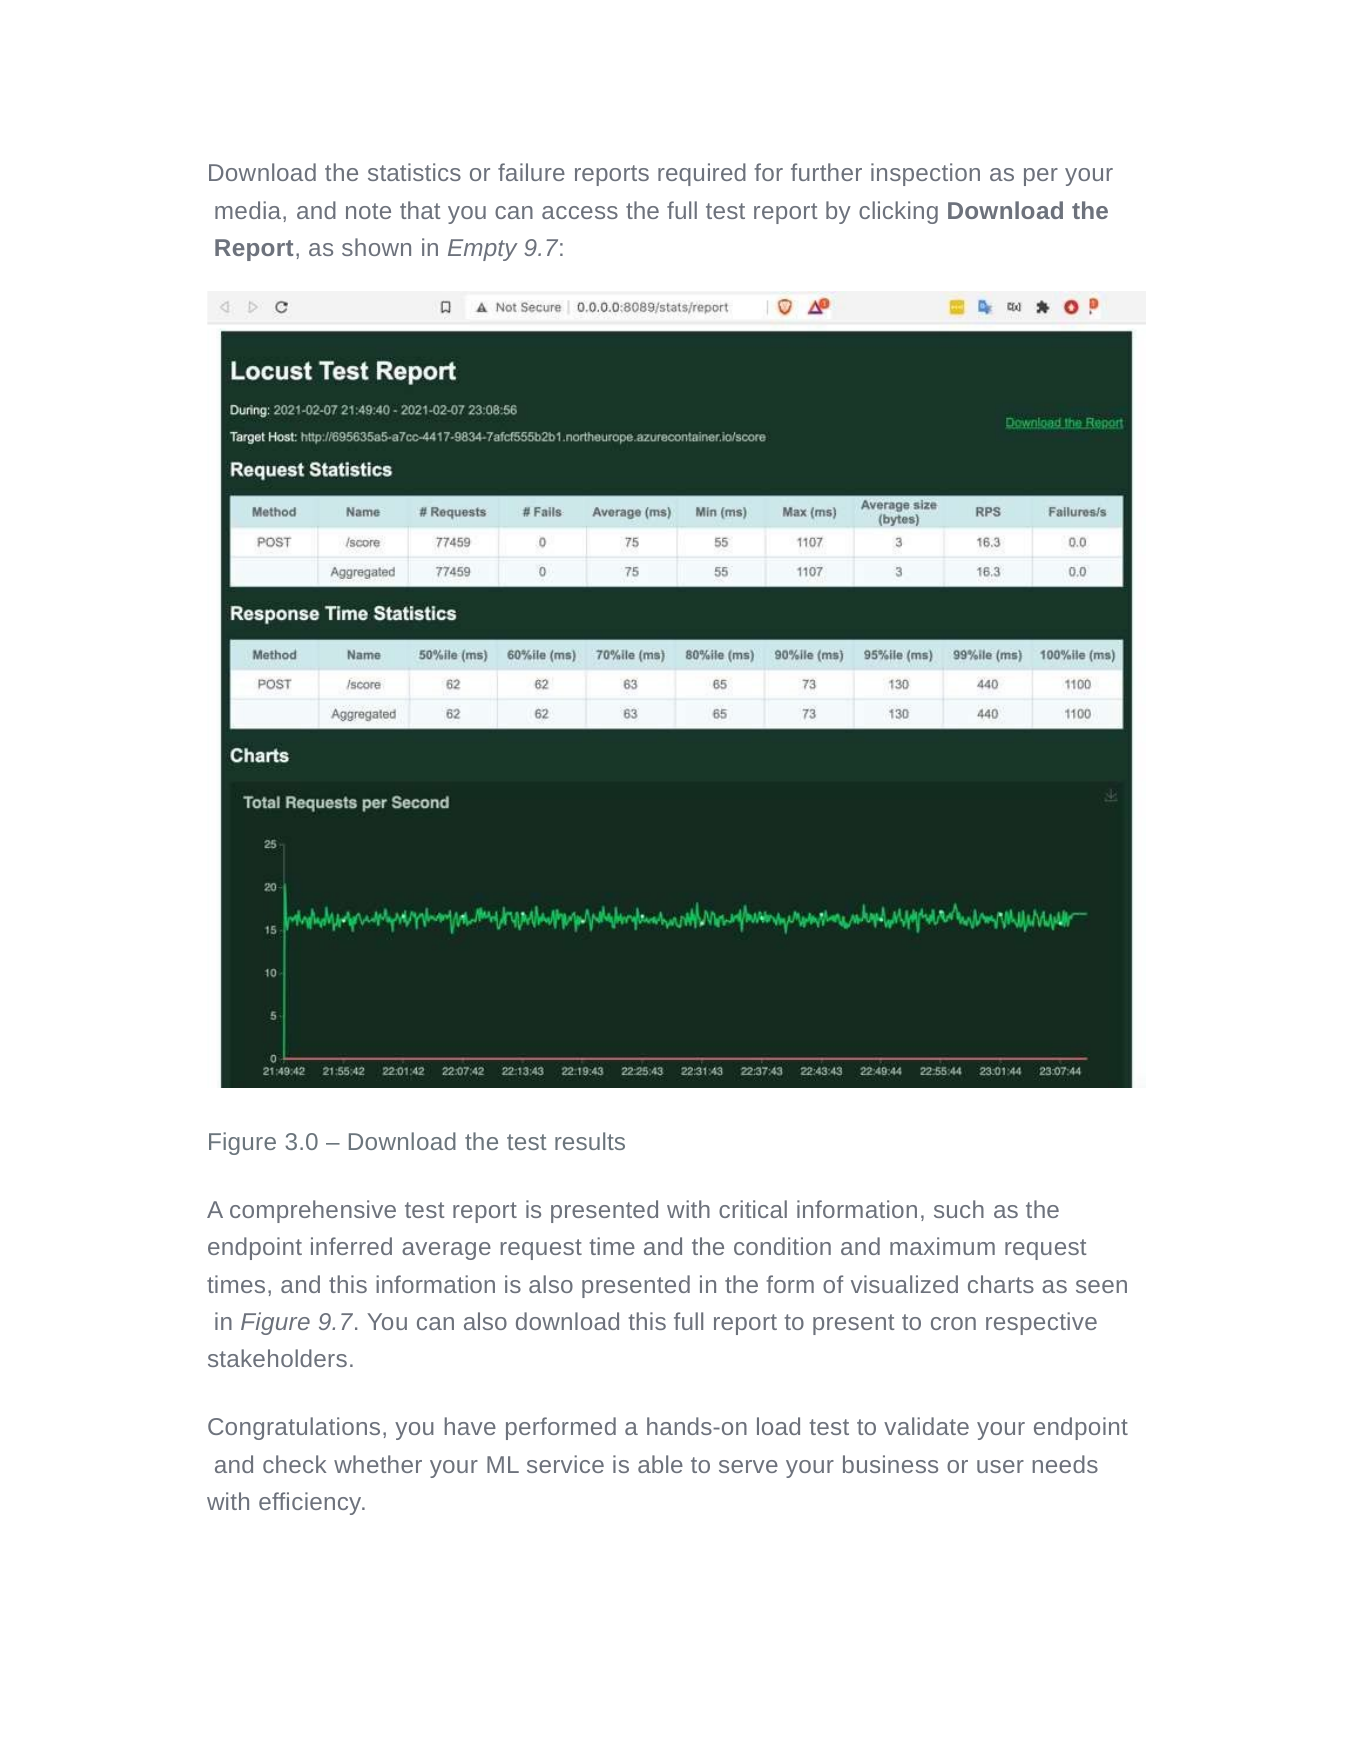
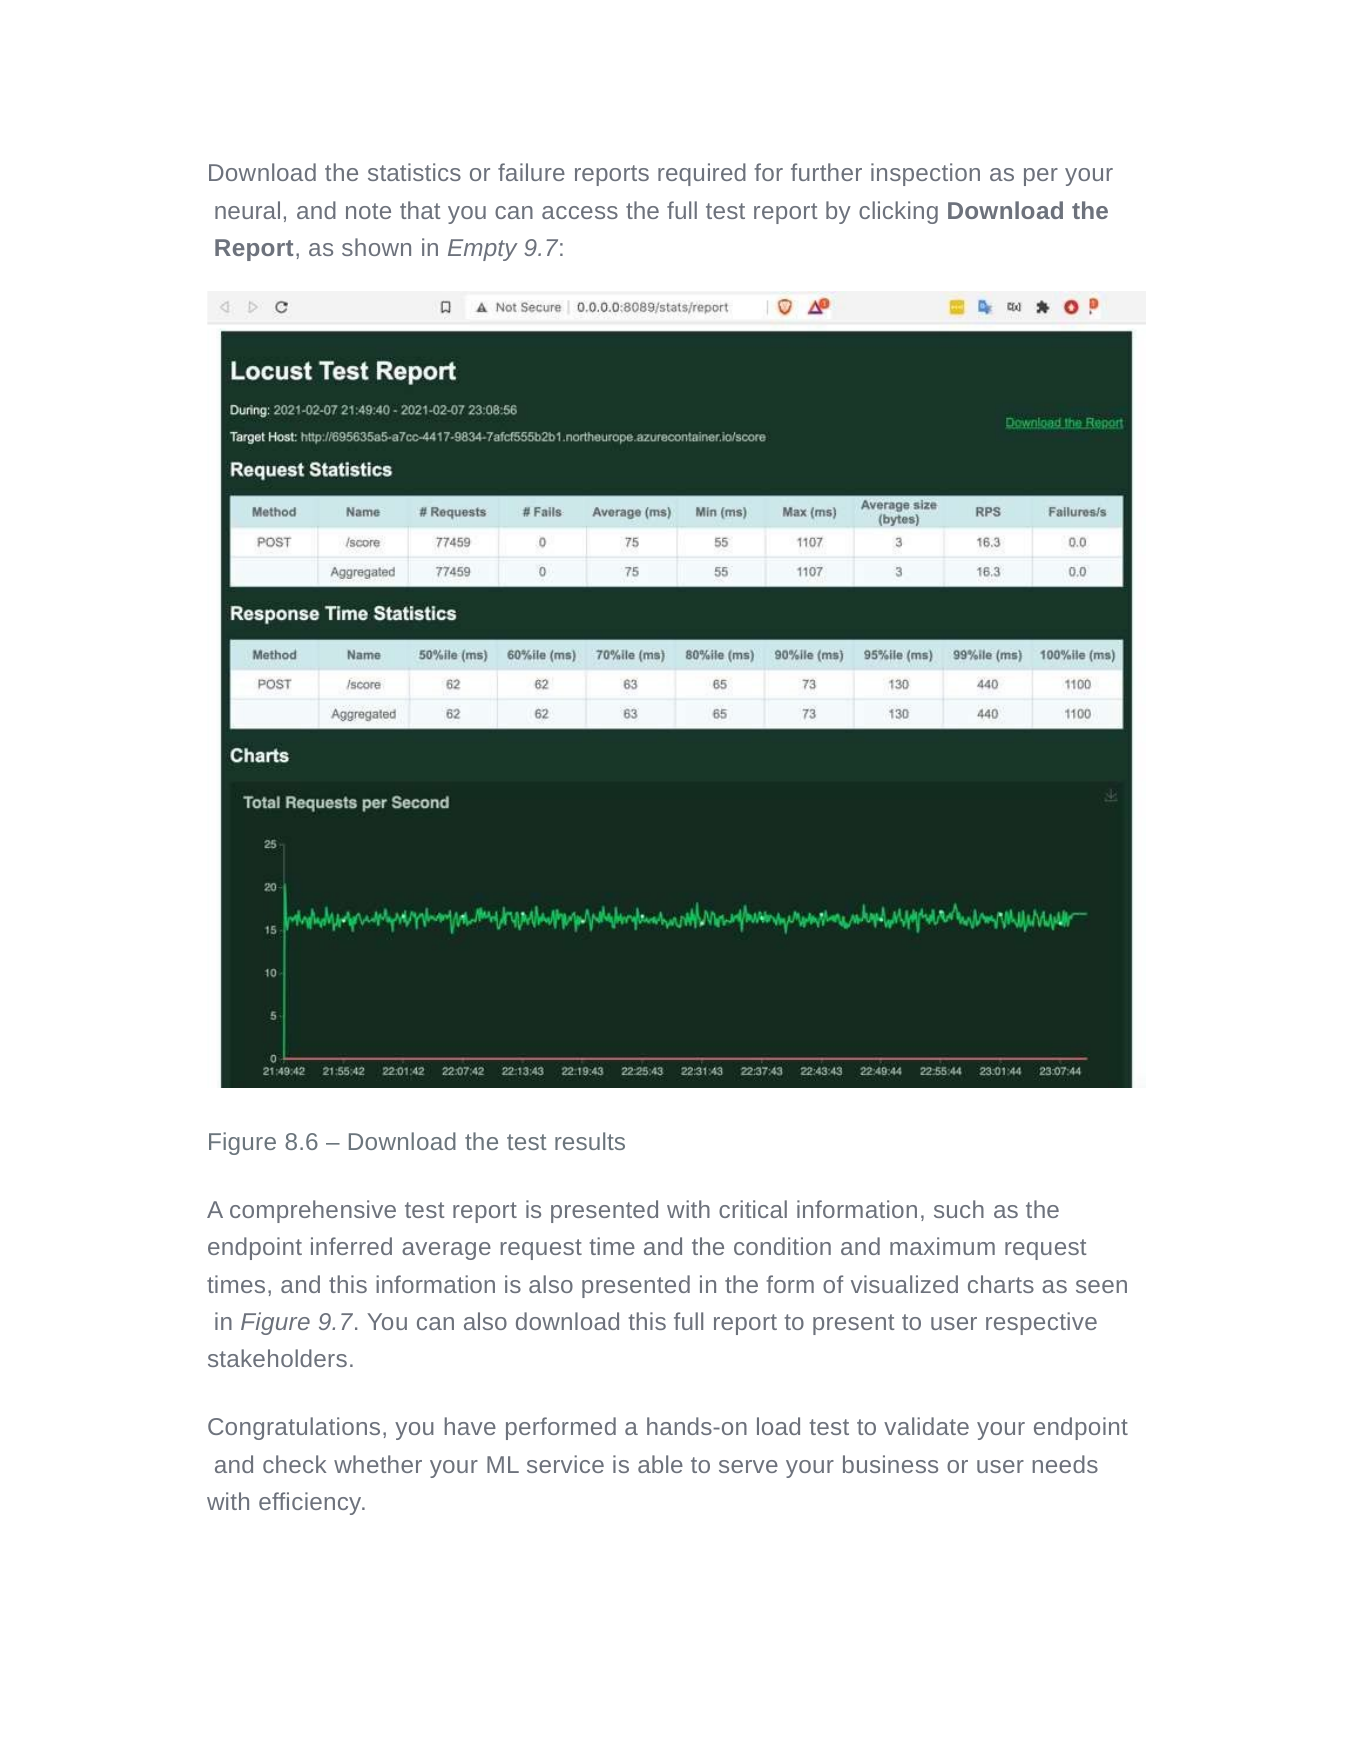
media: media -> neural (251, 211)
3.0: 3.0 -> 8.6 (302, 1142)
to cron: cron -> user (954, 1322)
